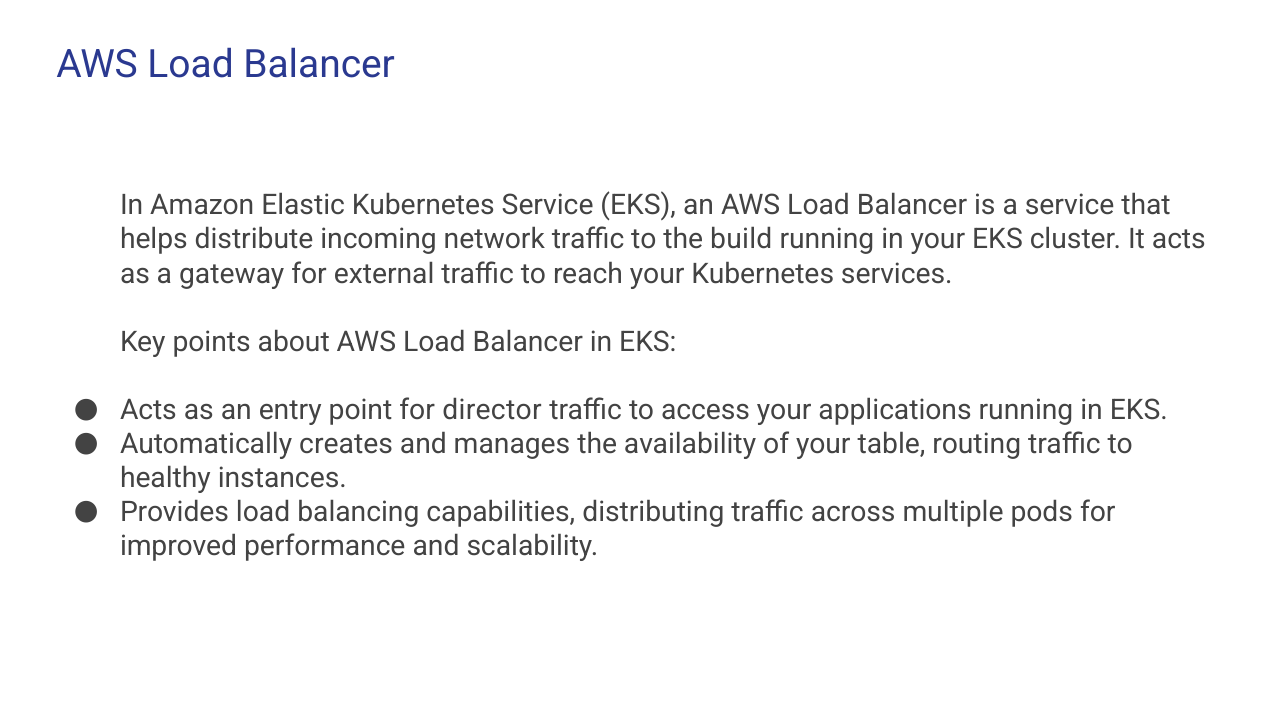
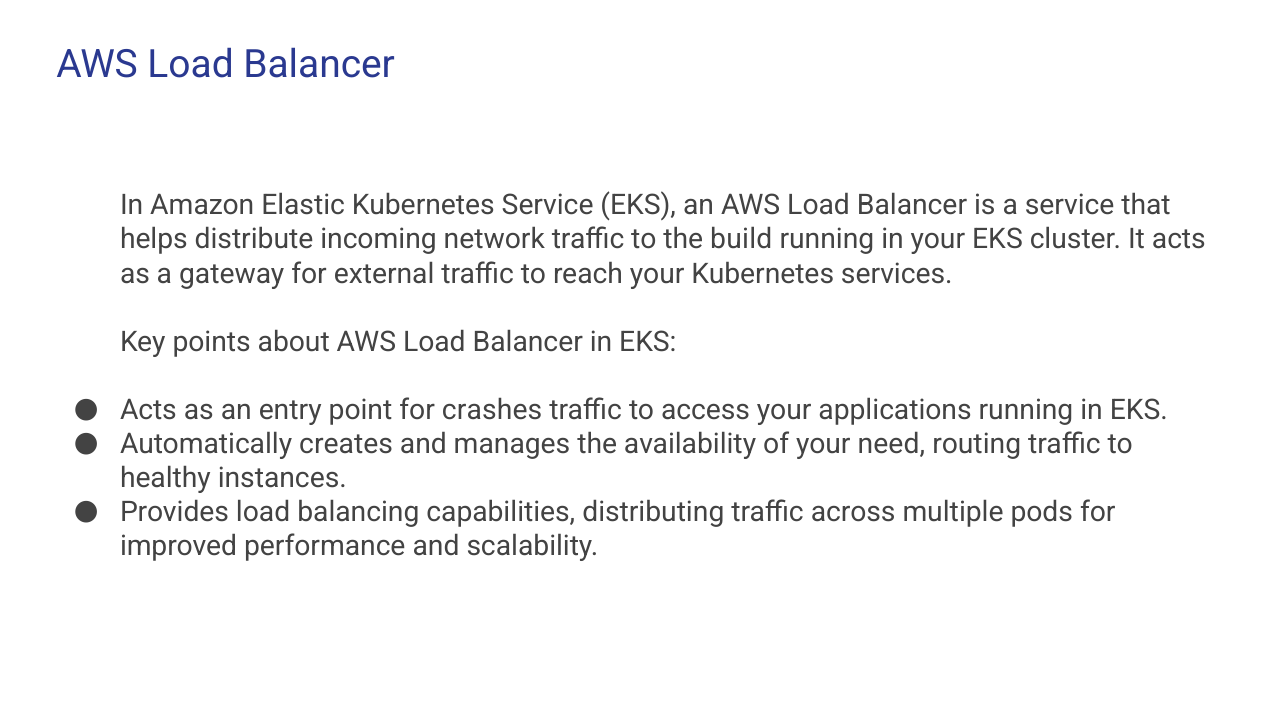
director: director -> crashes (492, 410)
table: table -> need (891, 444)
